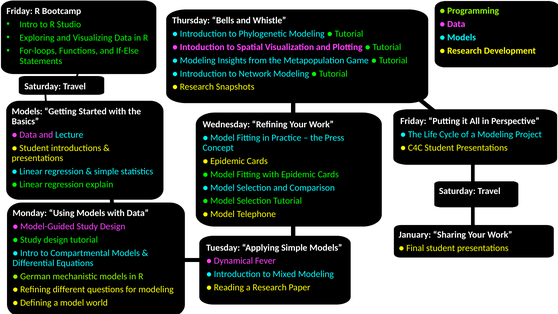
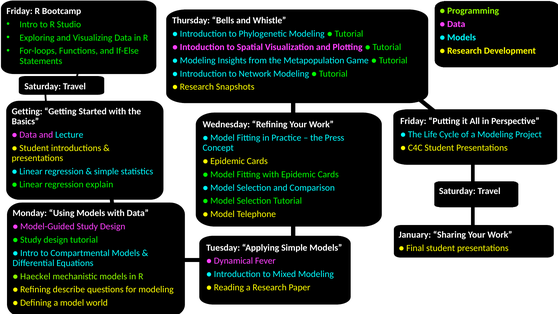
Models: Models -> Getting (27, 111)
German: German -> Haeckel (35, 276)
different: different -> describe (69, 289)
